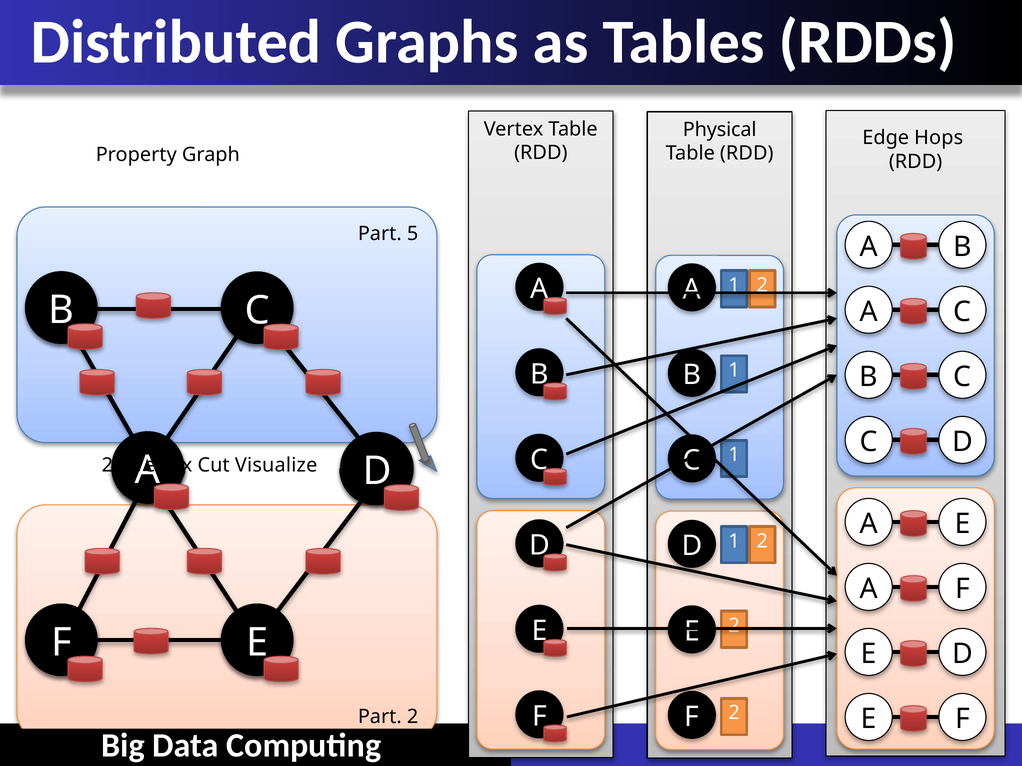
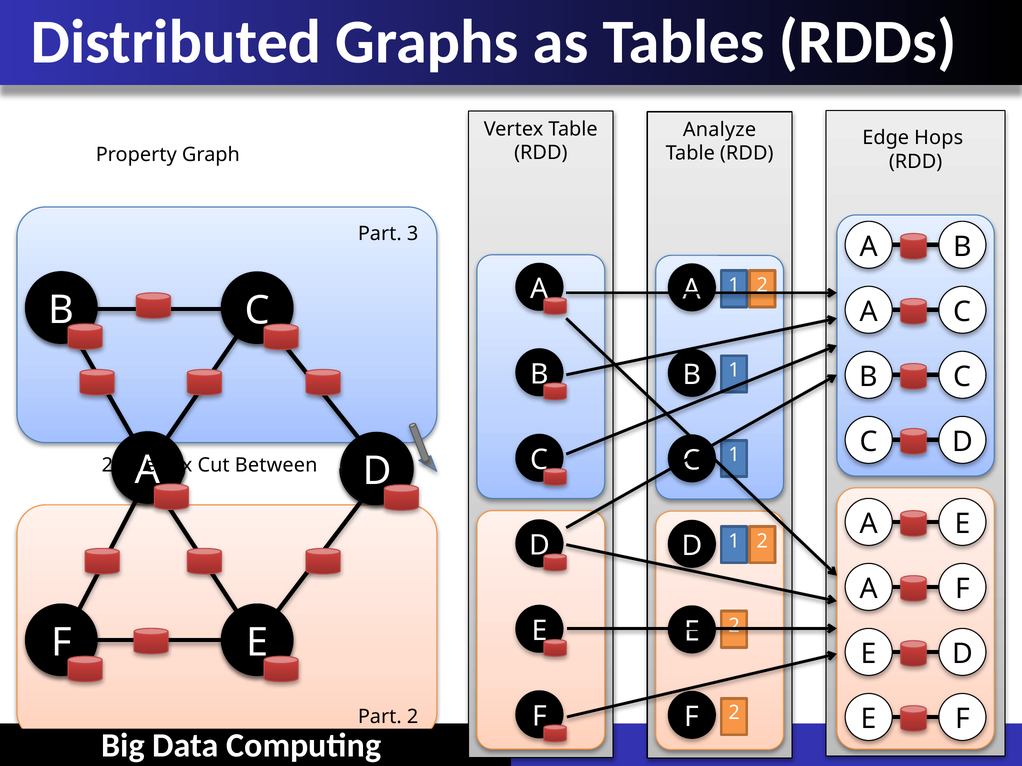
Physical: Physical -> Analyze (720, 130)
5: 5 -> 3 (413, 234)
Visualize: Visualize -> Between (276, 465)
